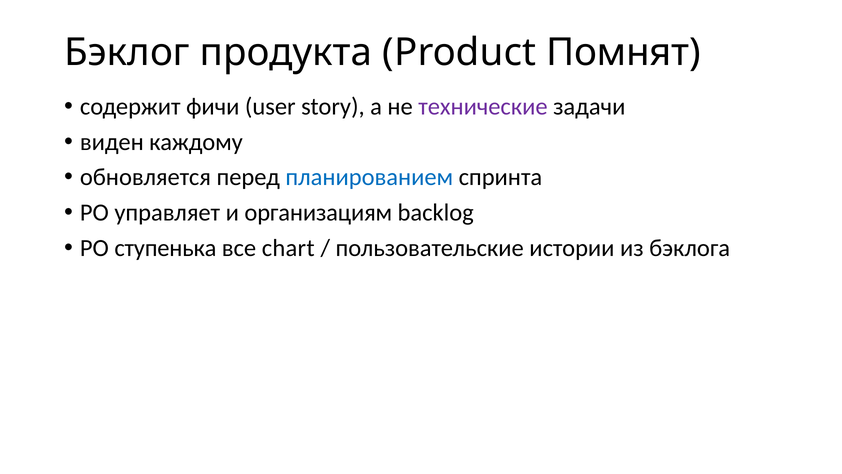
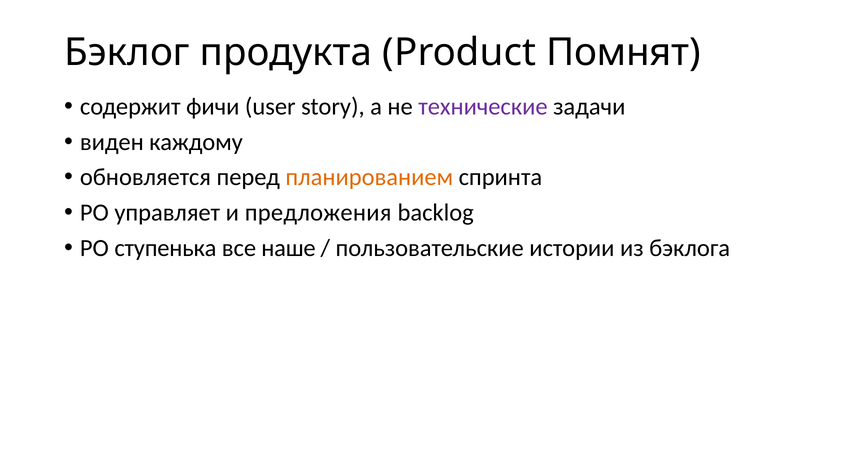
планированием colour: blue -> orange (369, 177)
организациям: организациям -> предложения (318, 213)
chart: chart -> наше (288, 248)
